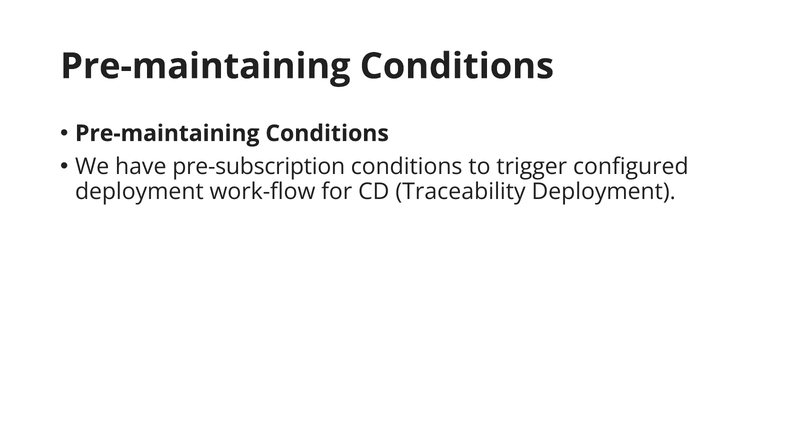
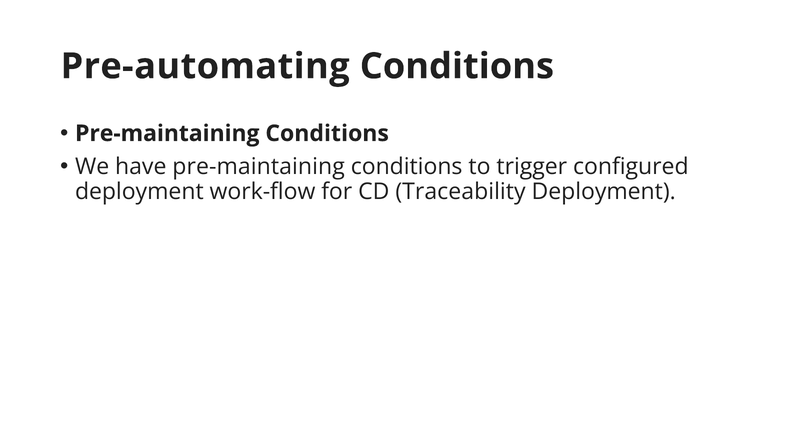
Pre-maintaining: Pre-maintaining -> Pre-automating (205, 66)
have pre-subscription: pre-subscription -> pre-maintaining (259, 167)
